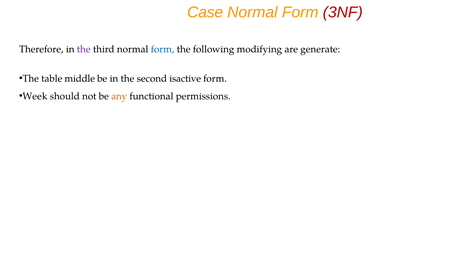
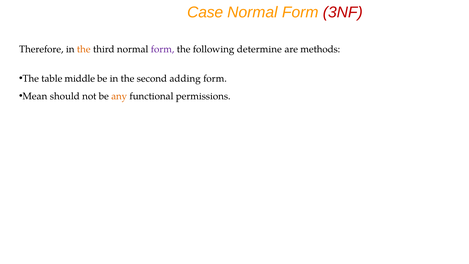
the colour: purple -> orange (84, 49)
form colour: blue -> purple (163, 49)
modifying: modifying -> determine (259, 49)
generate: generate -> methods (320, 49)
isactive: isactive -> adding (185, 79)
Week: Week -> Mean (35, 96)
